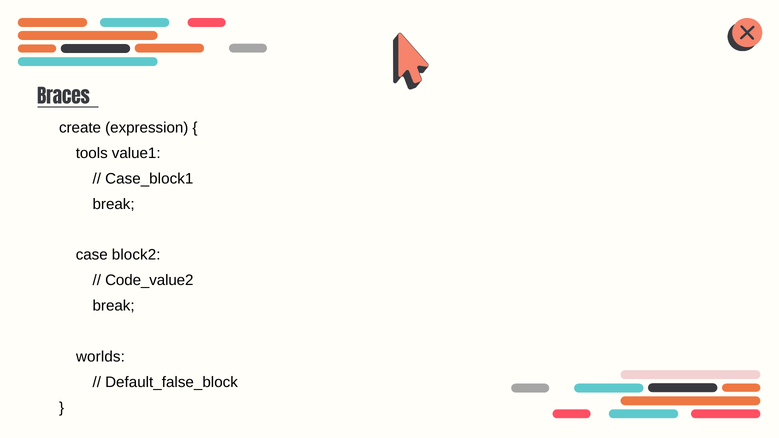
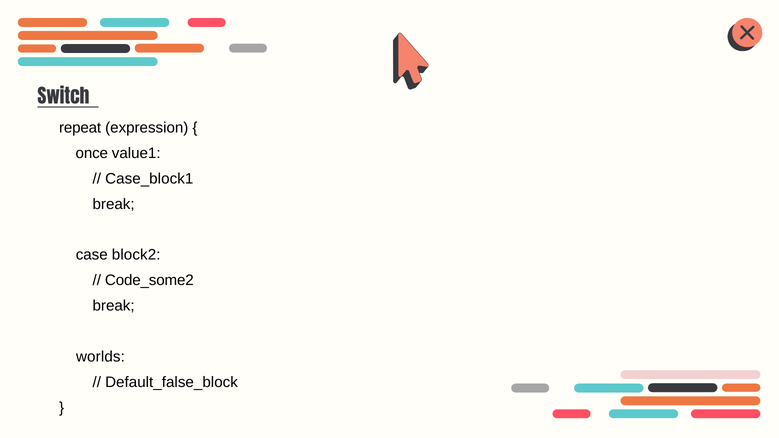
Braces: Braces -> Switch (63, 97)
create: create -> repeat (80, 128)
tools: tools -> once (92, 153)
Code_value2: Code_value2 -> Code_some2 (149, 281)
